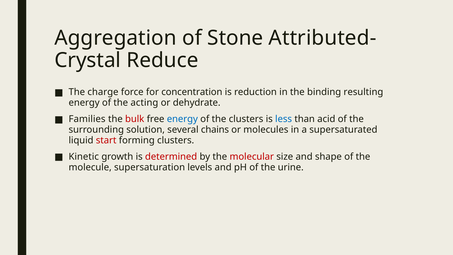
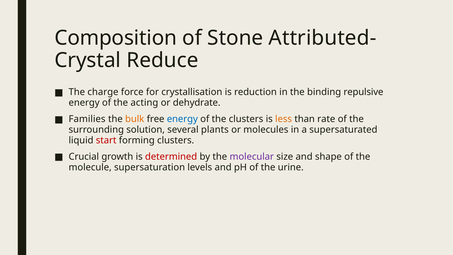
Aggregation: Aggregation -> Composition (116, 38)
concentration: concentration -> crystallisation (192, 92)
resulting: resulting -> repulsive (363, 92)
bulk colour: red -> orange (135, 119)
less colour: blue -> orange (284, 119)
acid: acid -> rate (326, 119)
chains: chains -> plants (215, 130)
Kinetic: Kinetic -> Crucial (84, 157)
molecular colour: red -> purple (252, 157)
